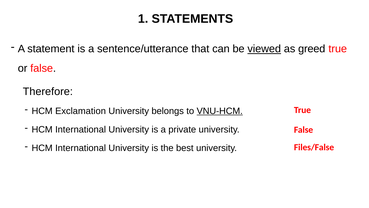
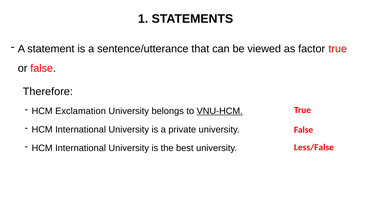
viewed underline: present -> none (264, 49)
greed: greed -> factor (312, 49)
Files/False: Files/False -> Less/False (314, 147)
